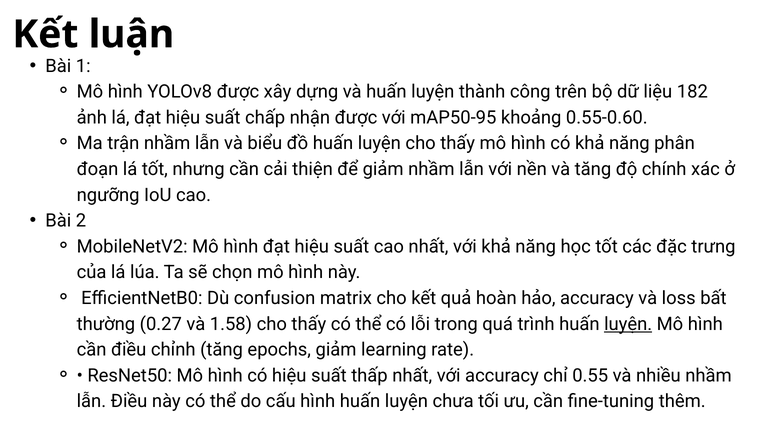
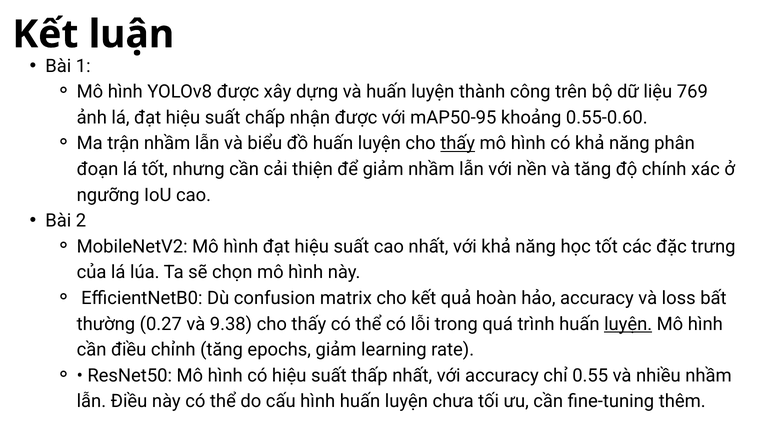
182: 182 -> 769 (692, 92)
thấy underline: none -> present (458, 143)
1.58: 1.58 -> 9.38 (231, 324)
